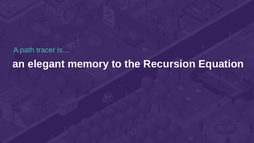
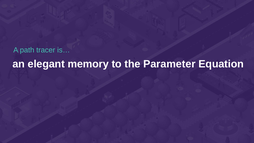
Recursion: Recursion -> Parameter (169, 64)
